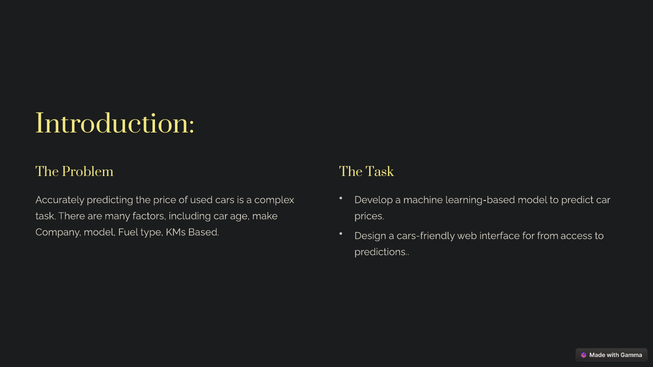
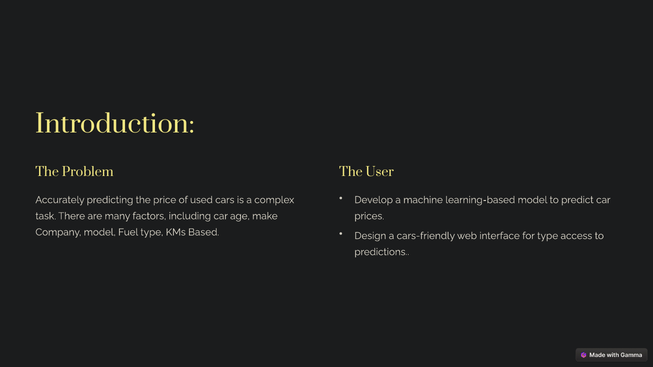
The Task: Task -> User (380, 172)
for from: from -> type (548, 236)
